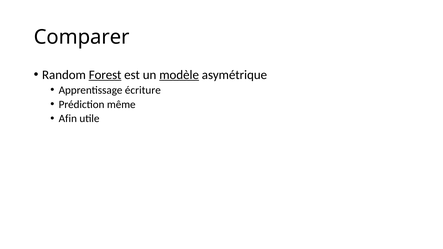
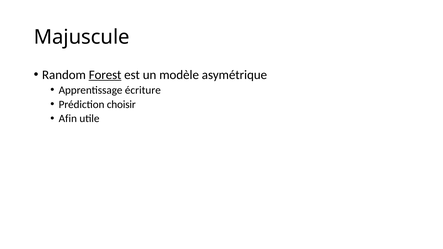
Comparer: Comparer -> Majuscule (82, 37)
modèle underline: present -> none (179, 75)
même: même -> choisir (121, 104)
